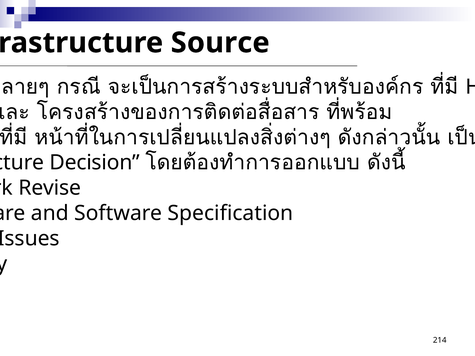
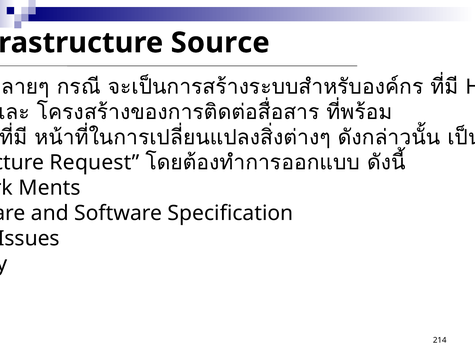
Decision: Decision -> Request (94, 163)
Revise: Revise -> Ments (50, 188)
